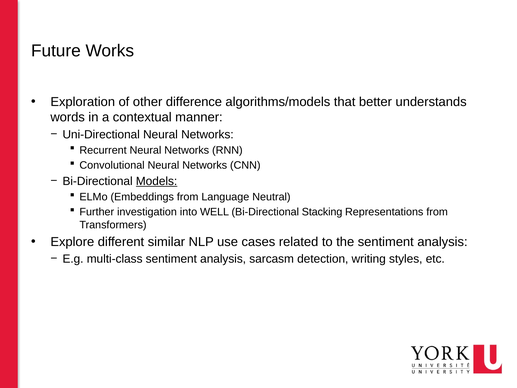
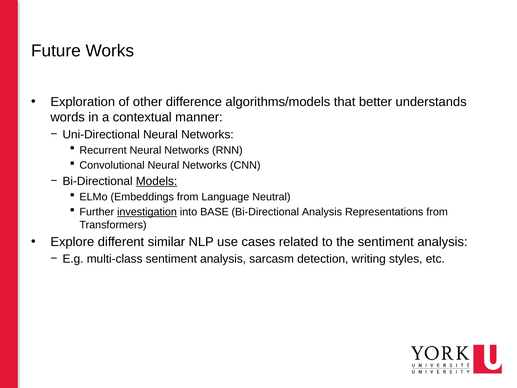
investigation underline: none -> present (147, 212)
WELL: WELL -> BASE (214, 212)
Bi-Directional Stacking: Stacking -> Analysis (322, 212)
